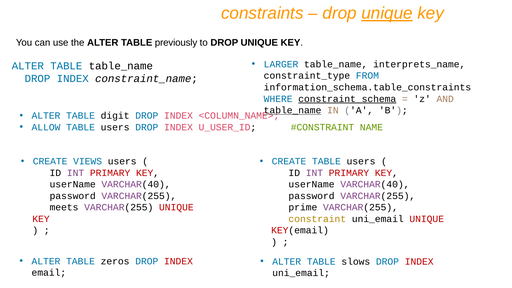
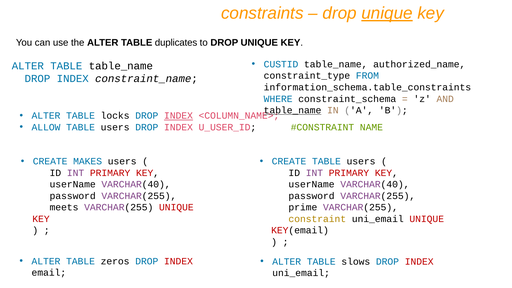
previously: previously -> duplicates (176, 43)
LARGER: LARGER -> CUSTID (281, 64)
interprets_name: interprets_name -> authorized_name (419, 64)
constraint_schema underline: present -> none (347, 99)
digit: digit -> locks (115, 116)
INDEX underline: none -> present (178, 116)
VIEWS: VIEWS -> MAKES (88, 161)
